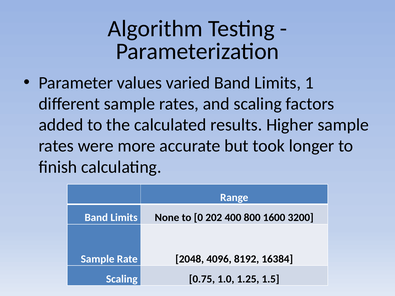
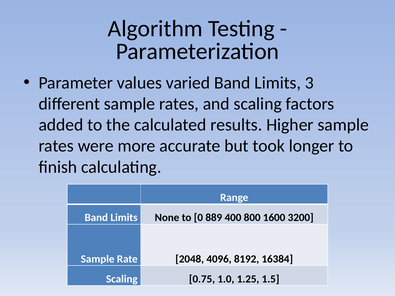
1: 1 -> 3 (309, 83)
202: 202 -> 889 (214, 218)
